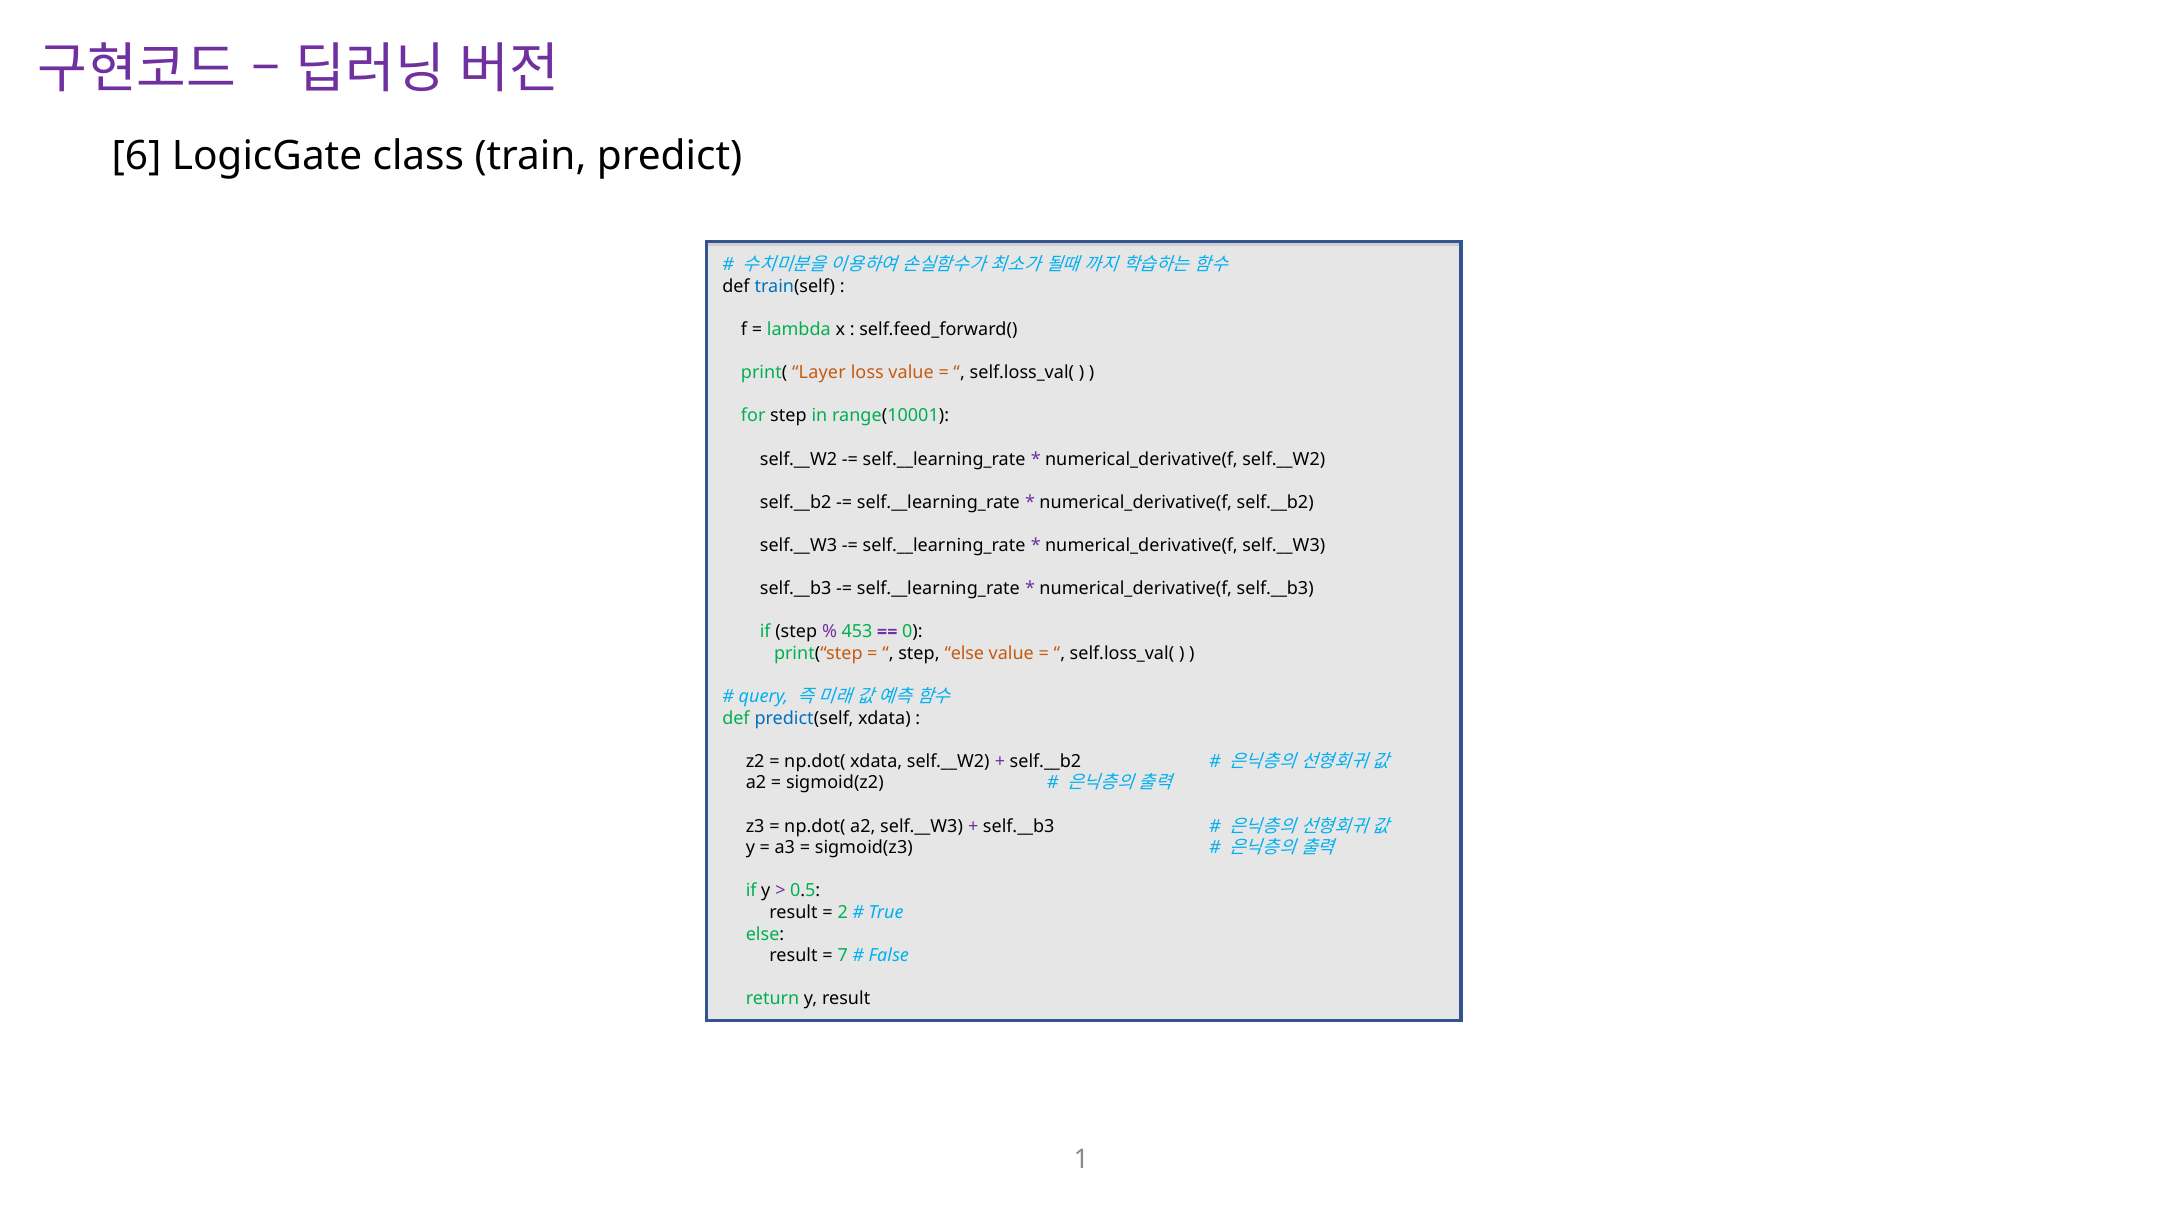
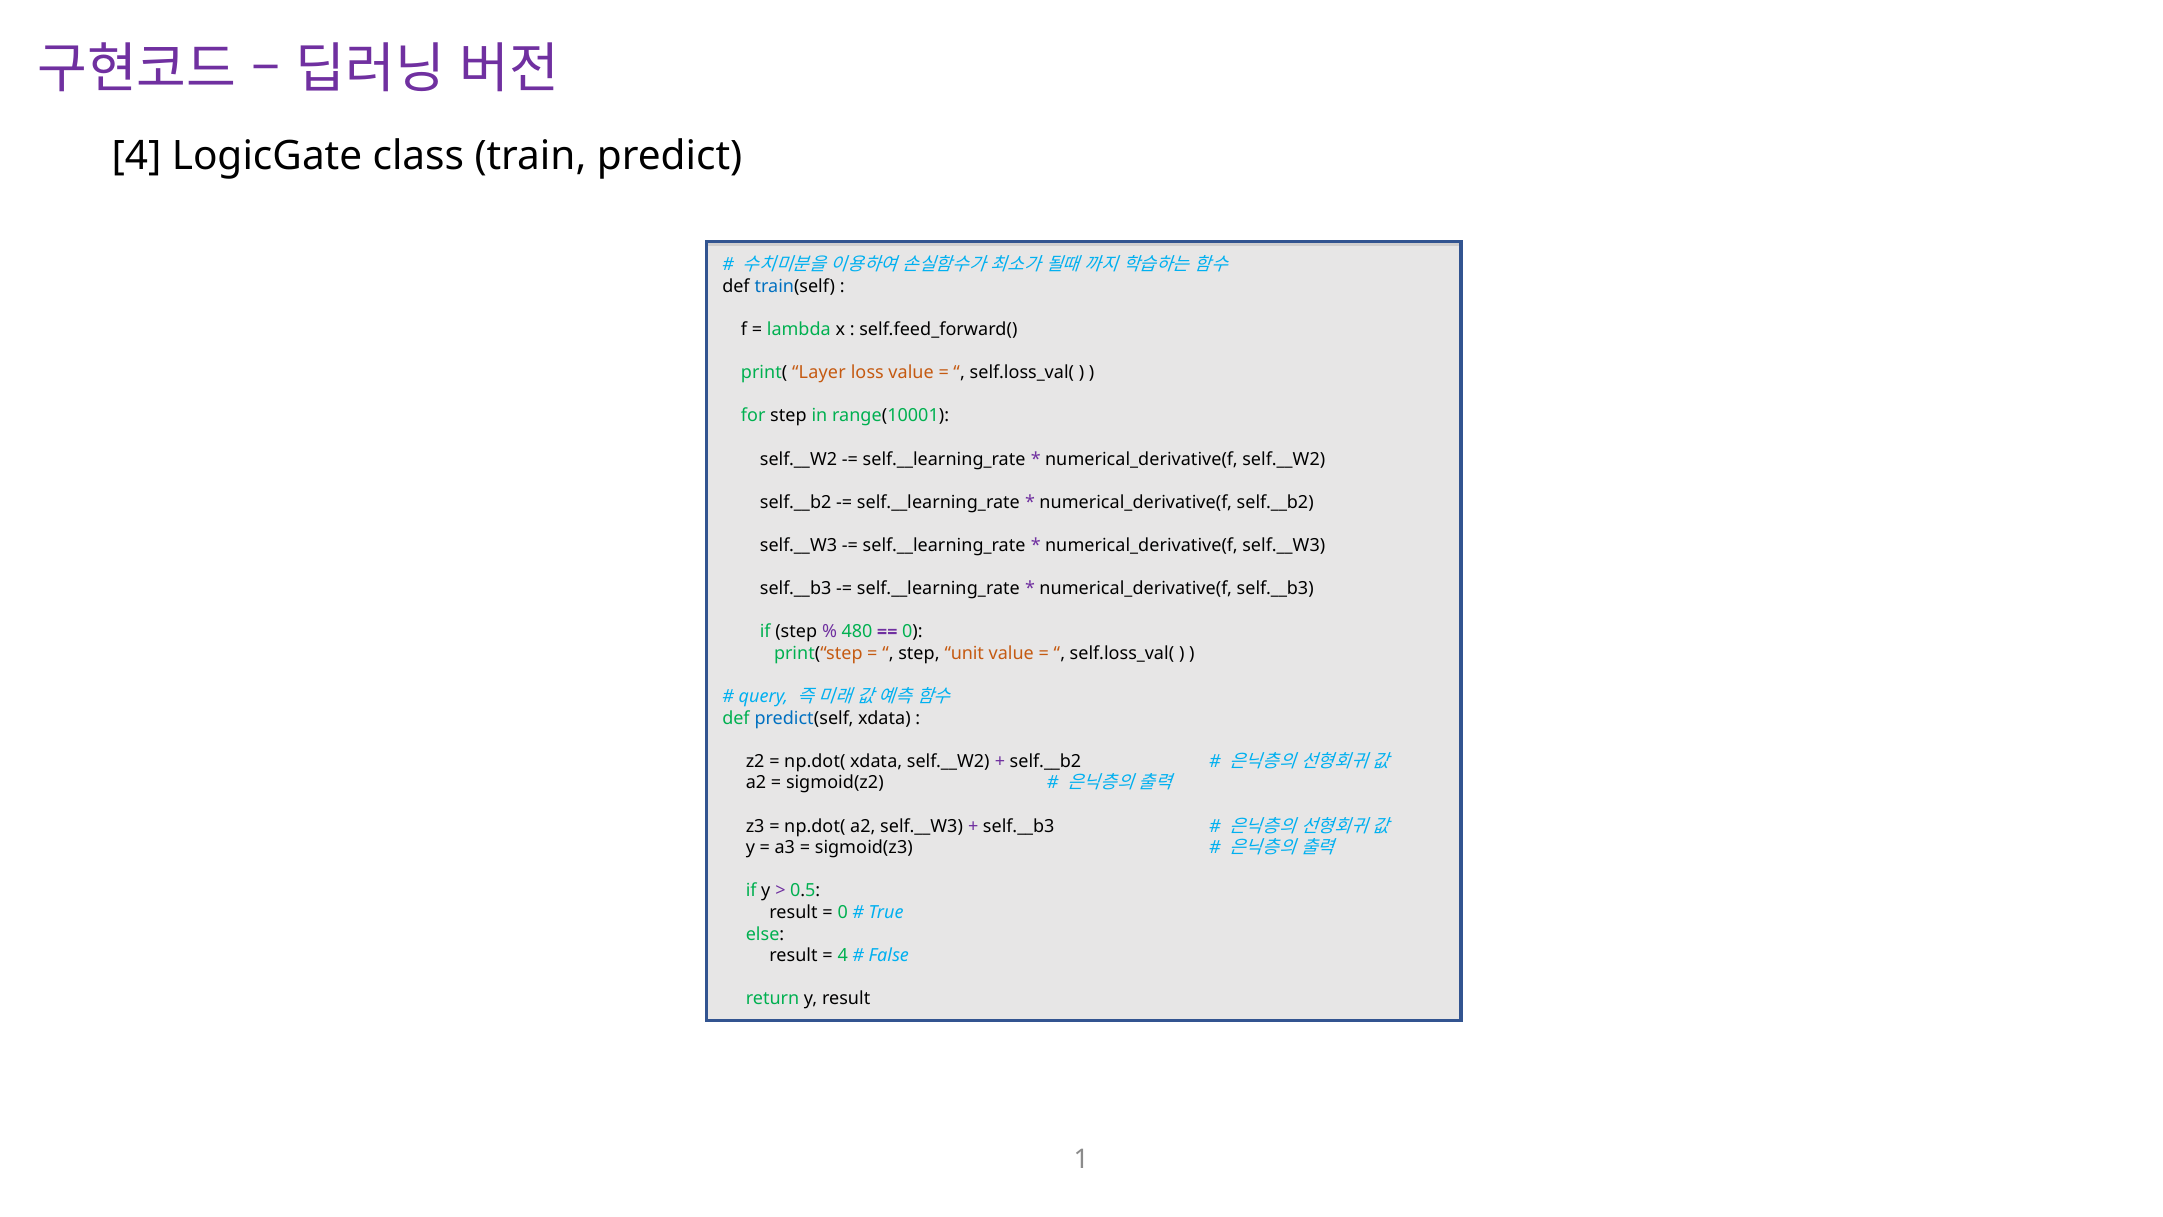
6: 6 -> 4 (136, 156)
453: 453 -> 480 (857, 632)
step else: else -> unit (964, 653)
2: 2 -> 0 (843, 912)
7: 7 -> 4 (843, 955)
